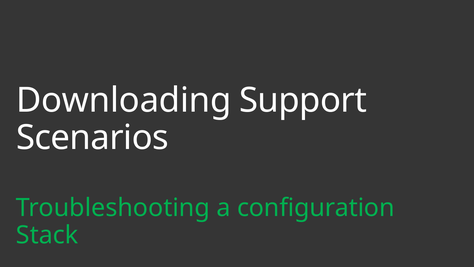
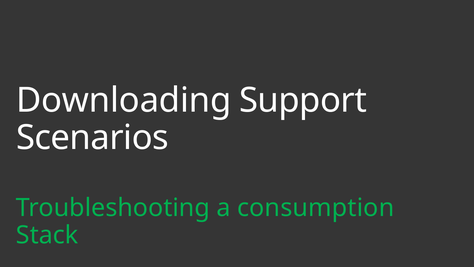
configuration: configuration -> consumption (316, 207)
